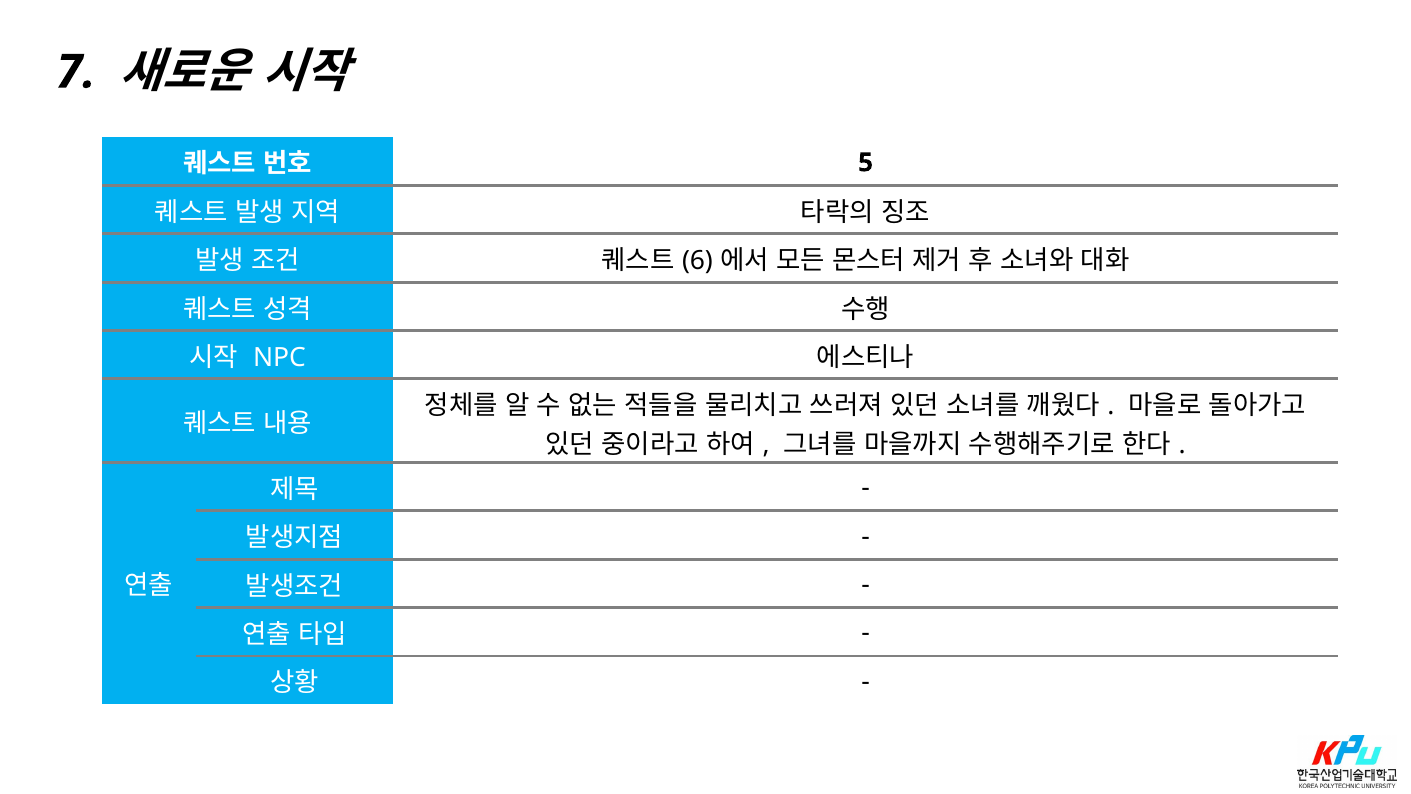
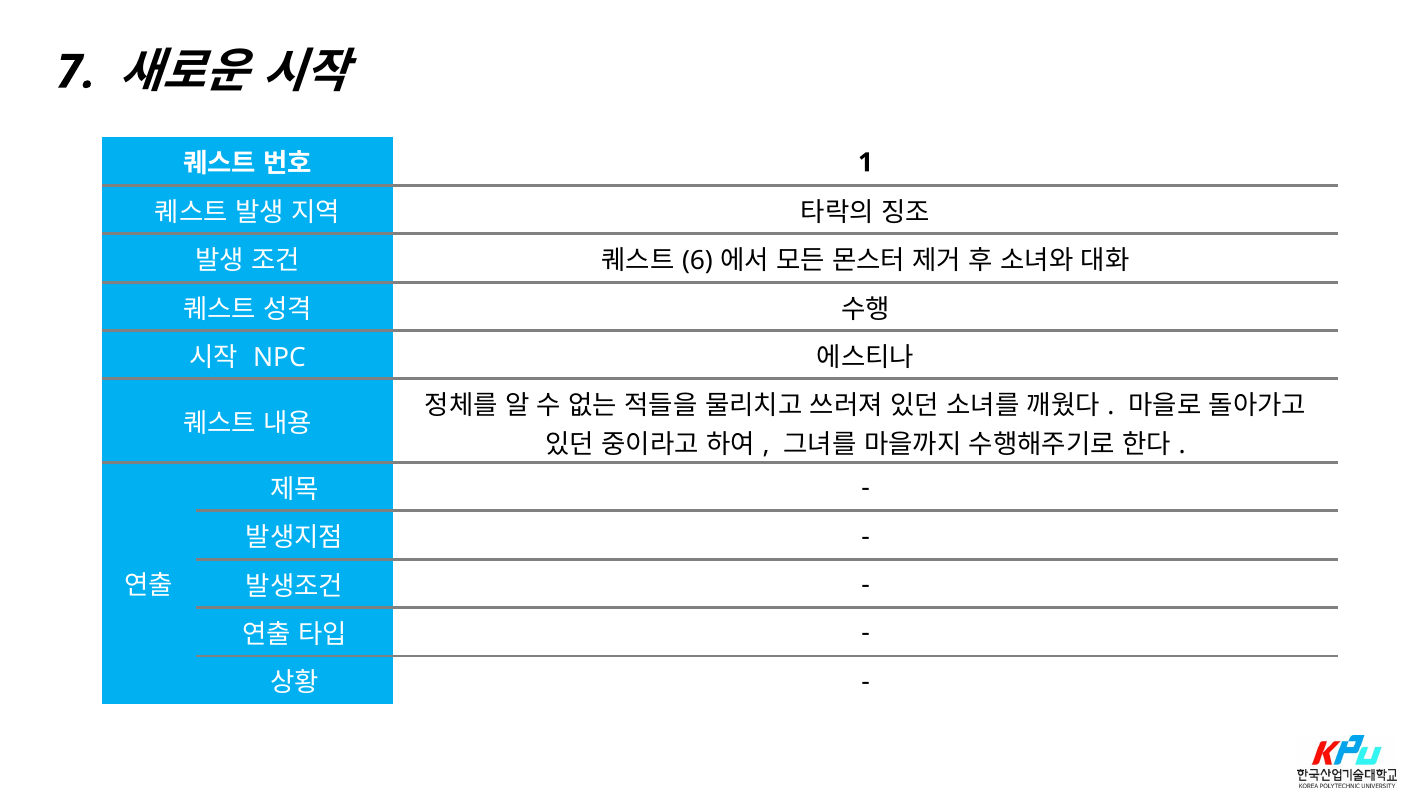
5: 5 -> 1 (866, 163)
